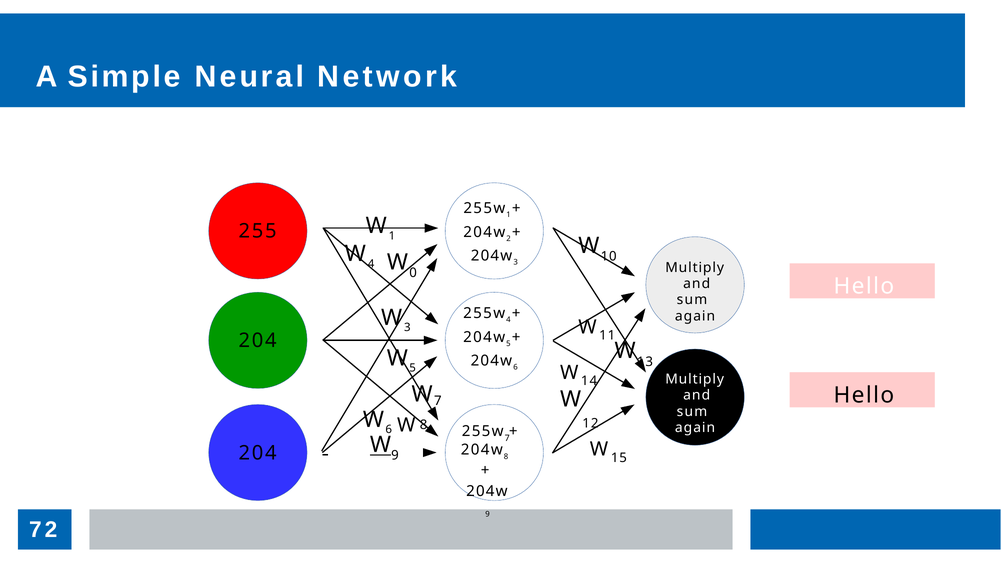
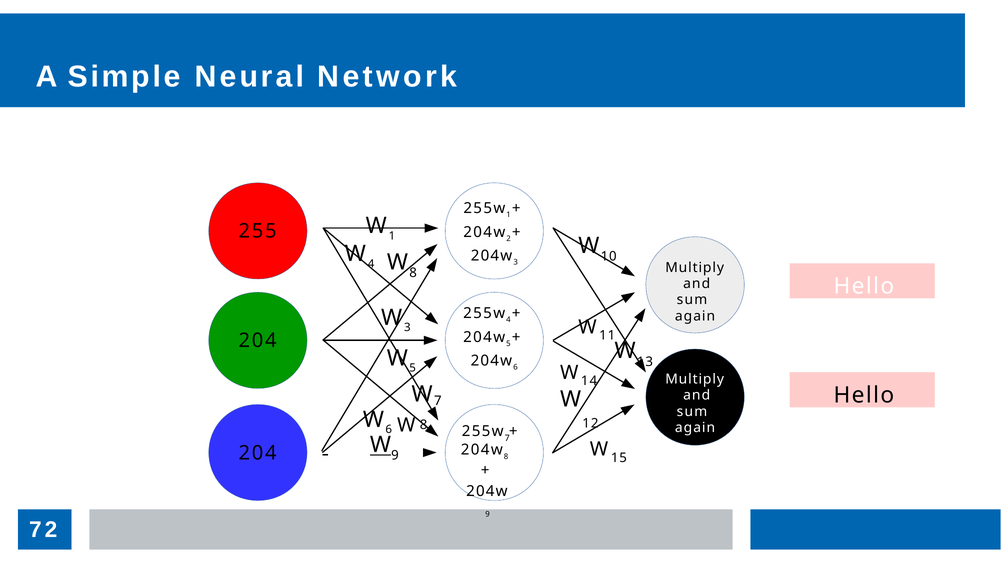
W 0: 0 -> 8 (413, 273)
